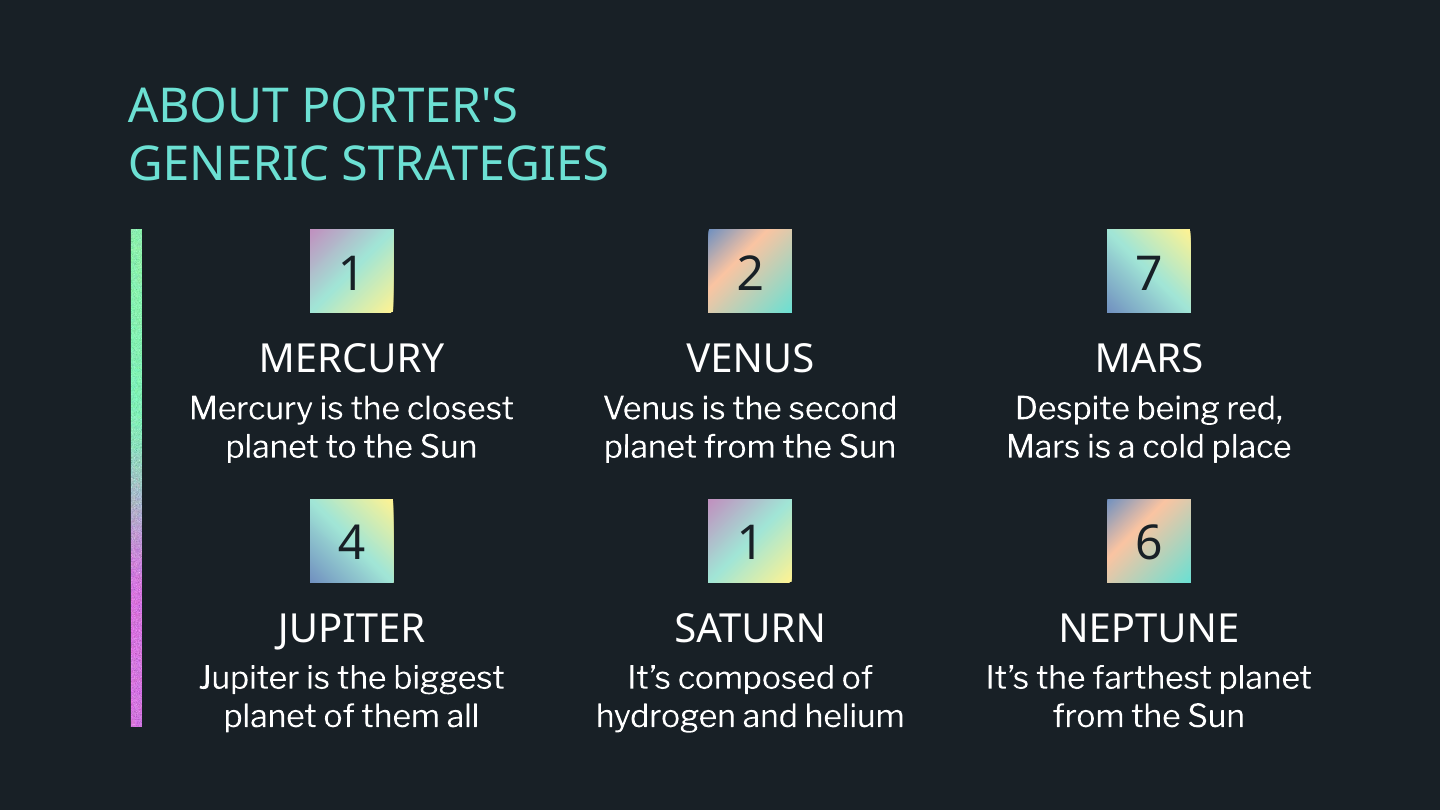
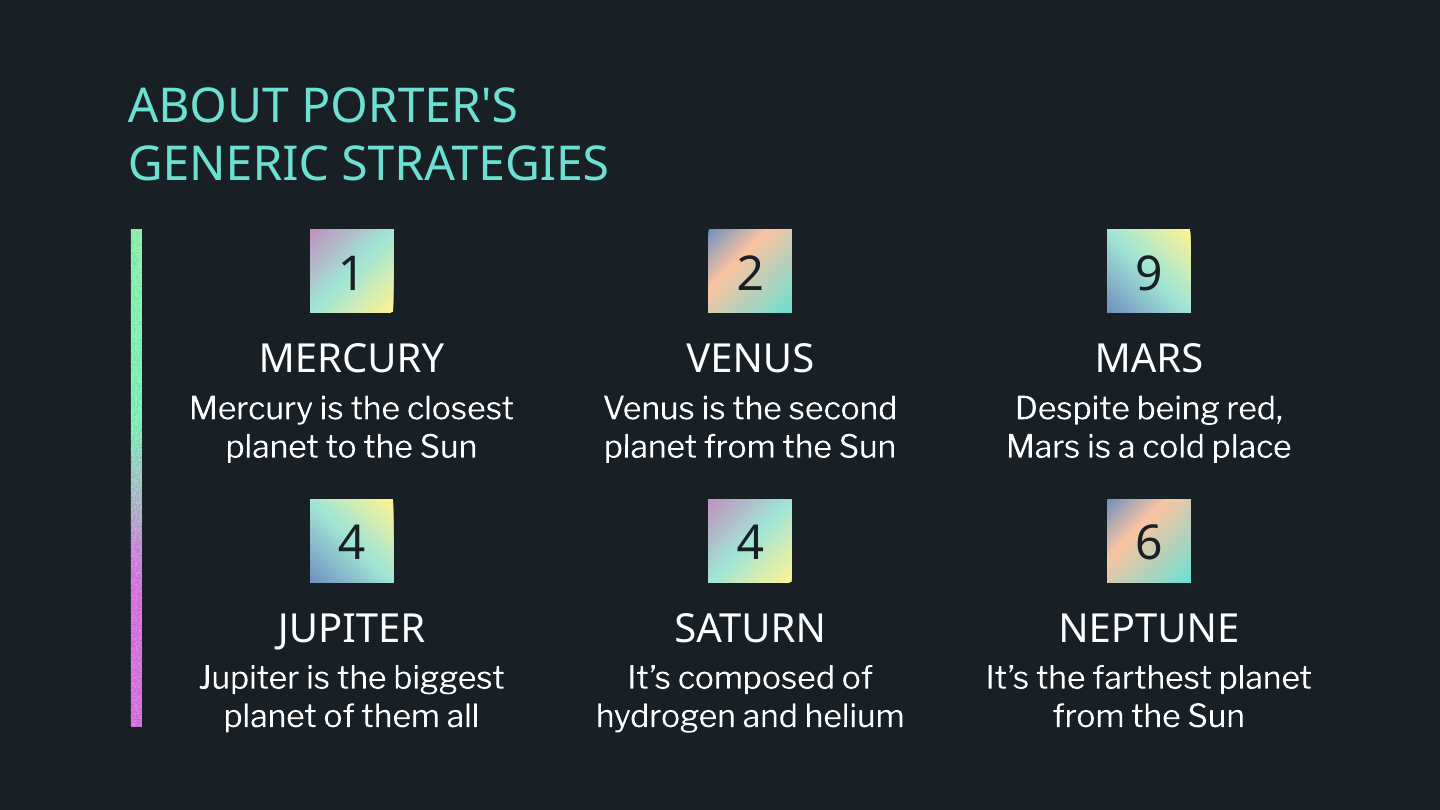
7: 7 -> 9 (1149, 274)
4 1: 1 -> 4 (750, 544)
